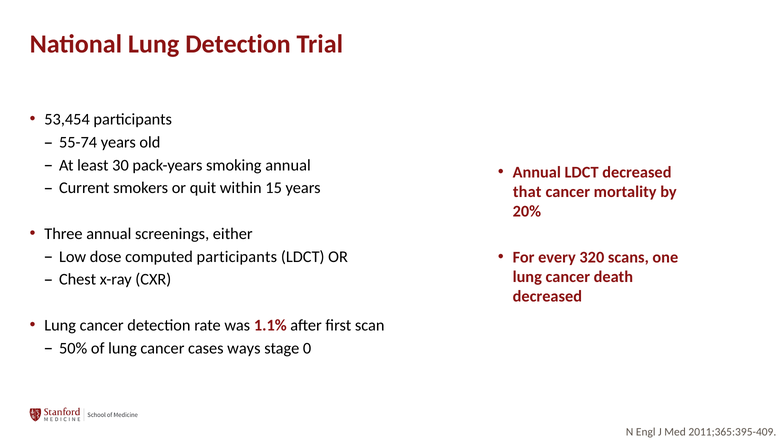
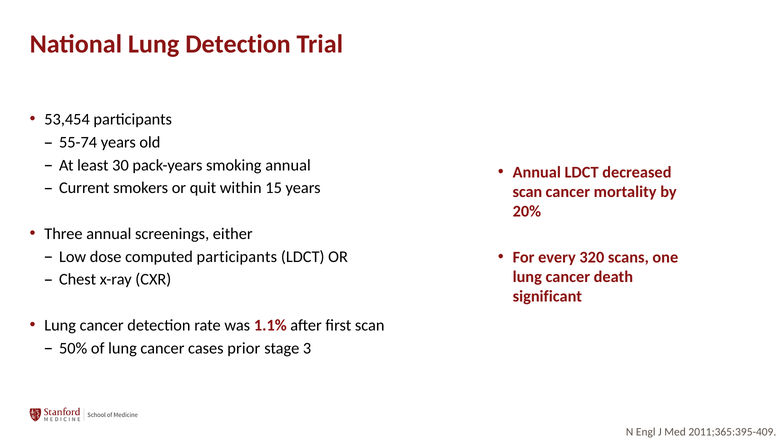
that: that -> scan (527, 192)
decreased: decreased -> significant (547, 296)
ways: ways -> prior (244, 348)
0: 0 -> 3 (307, 348)
